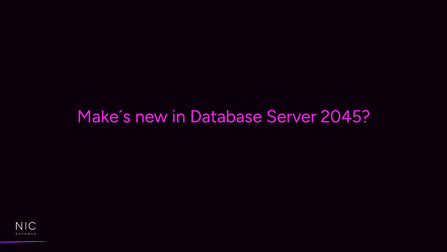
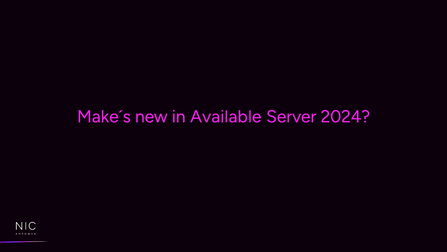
Database: Database -> Available (226, 116)
2045: 2045 -> 2024 (345, 116)
